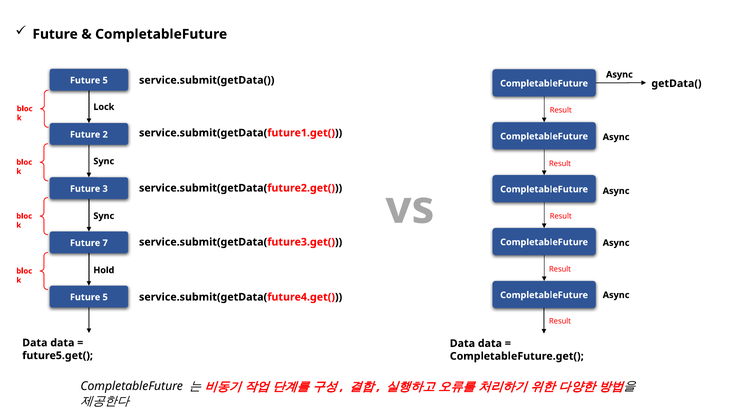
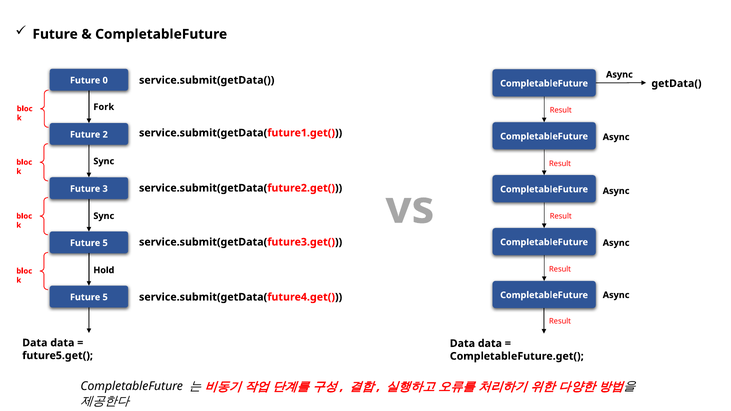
5: 5 -> 0 (105, 80)
Lock: Lock -> Fork (104, 107)
7: 7 -> 5 (105, 243)
